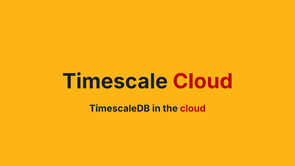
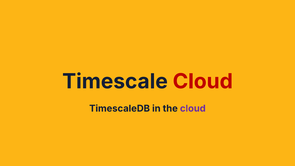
cloud colour: red -> purple (193, 108)
